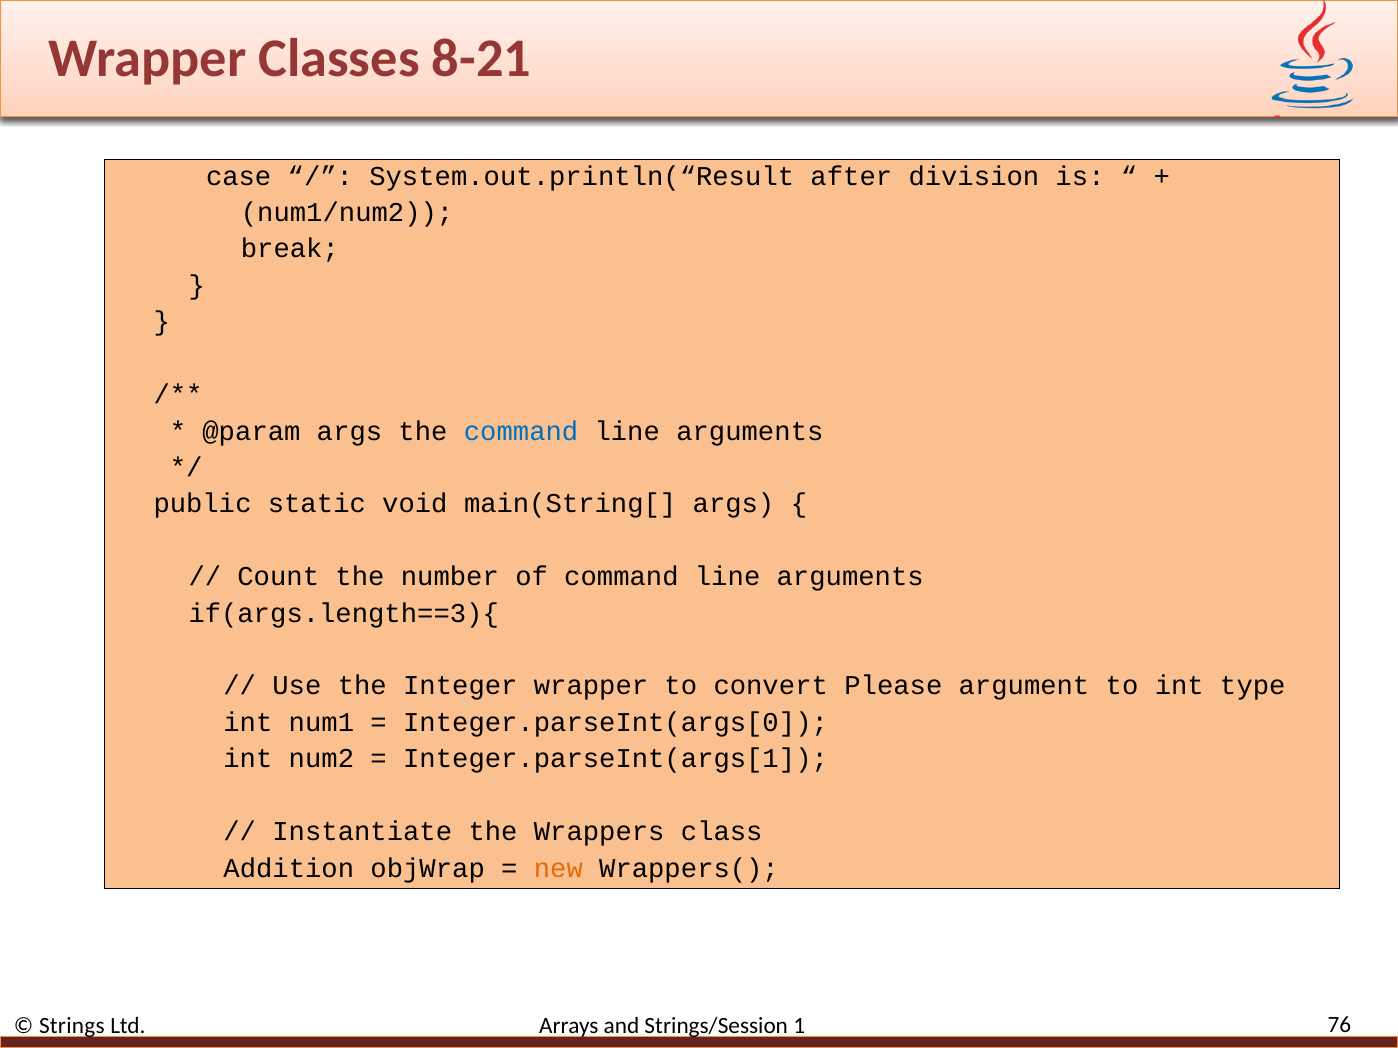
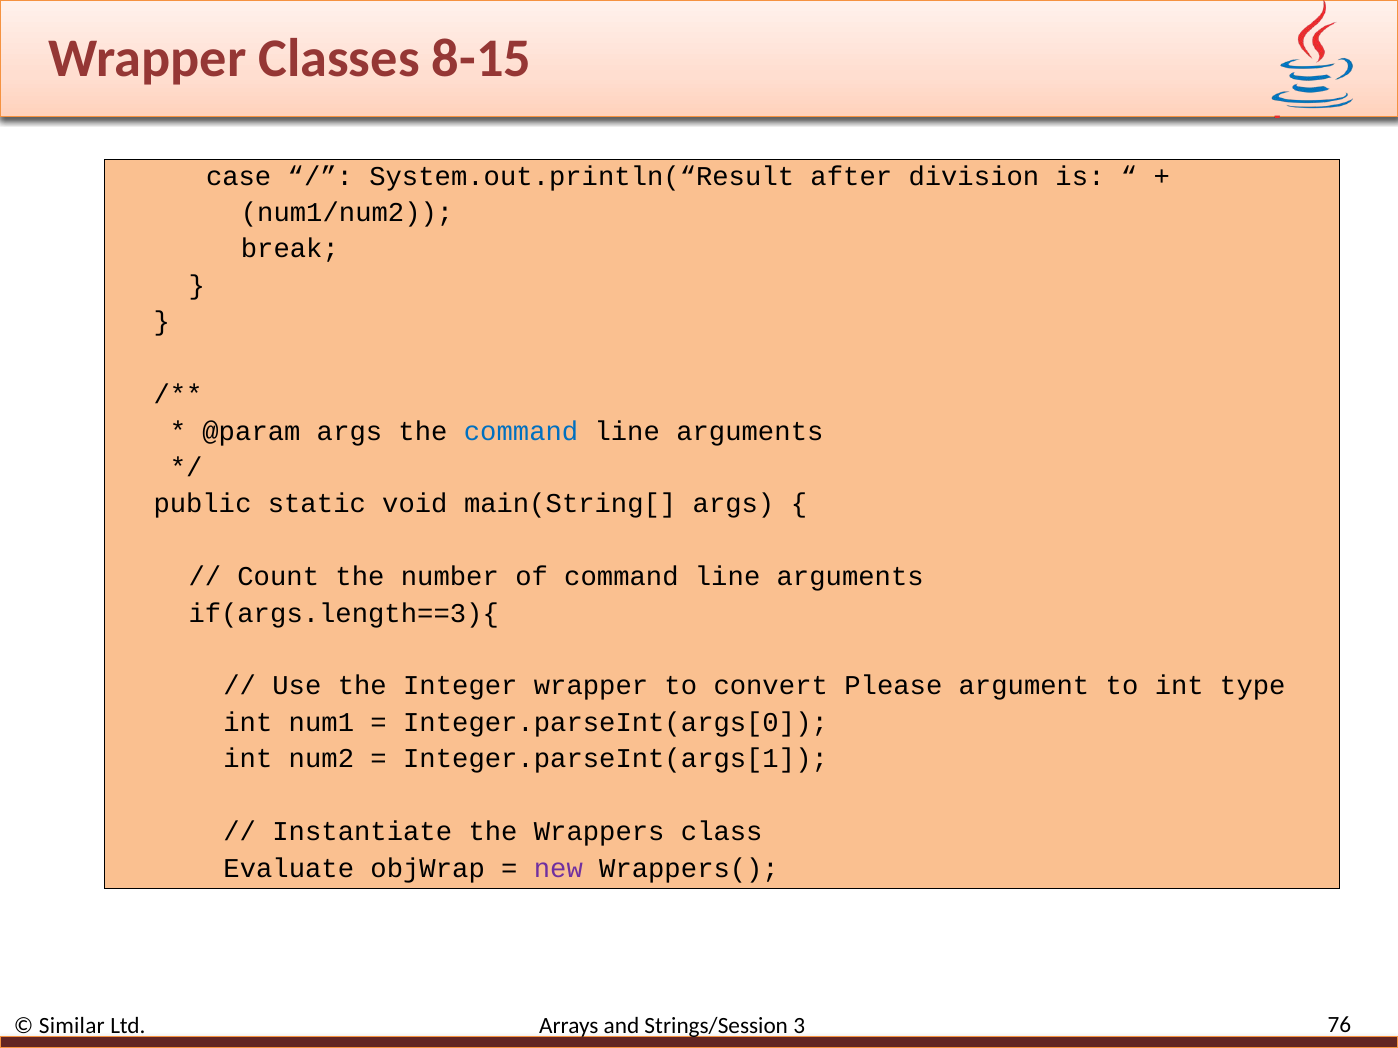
8-21: 8-21 -> 8-15 (482, 58)
Addition: Addition -> Evaluate (289, 869)
new colour: orange -> purple (558, 869)
Strings: Strings -> Similar (72, 1027)
1: 1 -> 3 (799, 1027)
